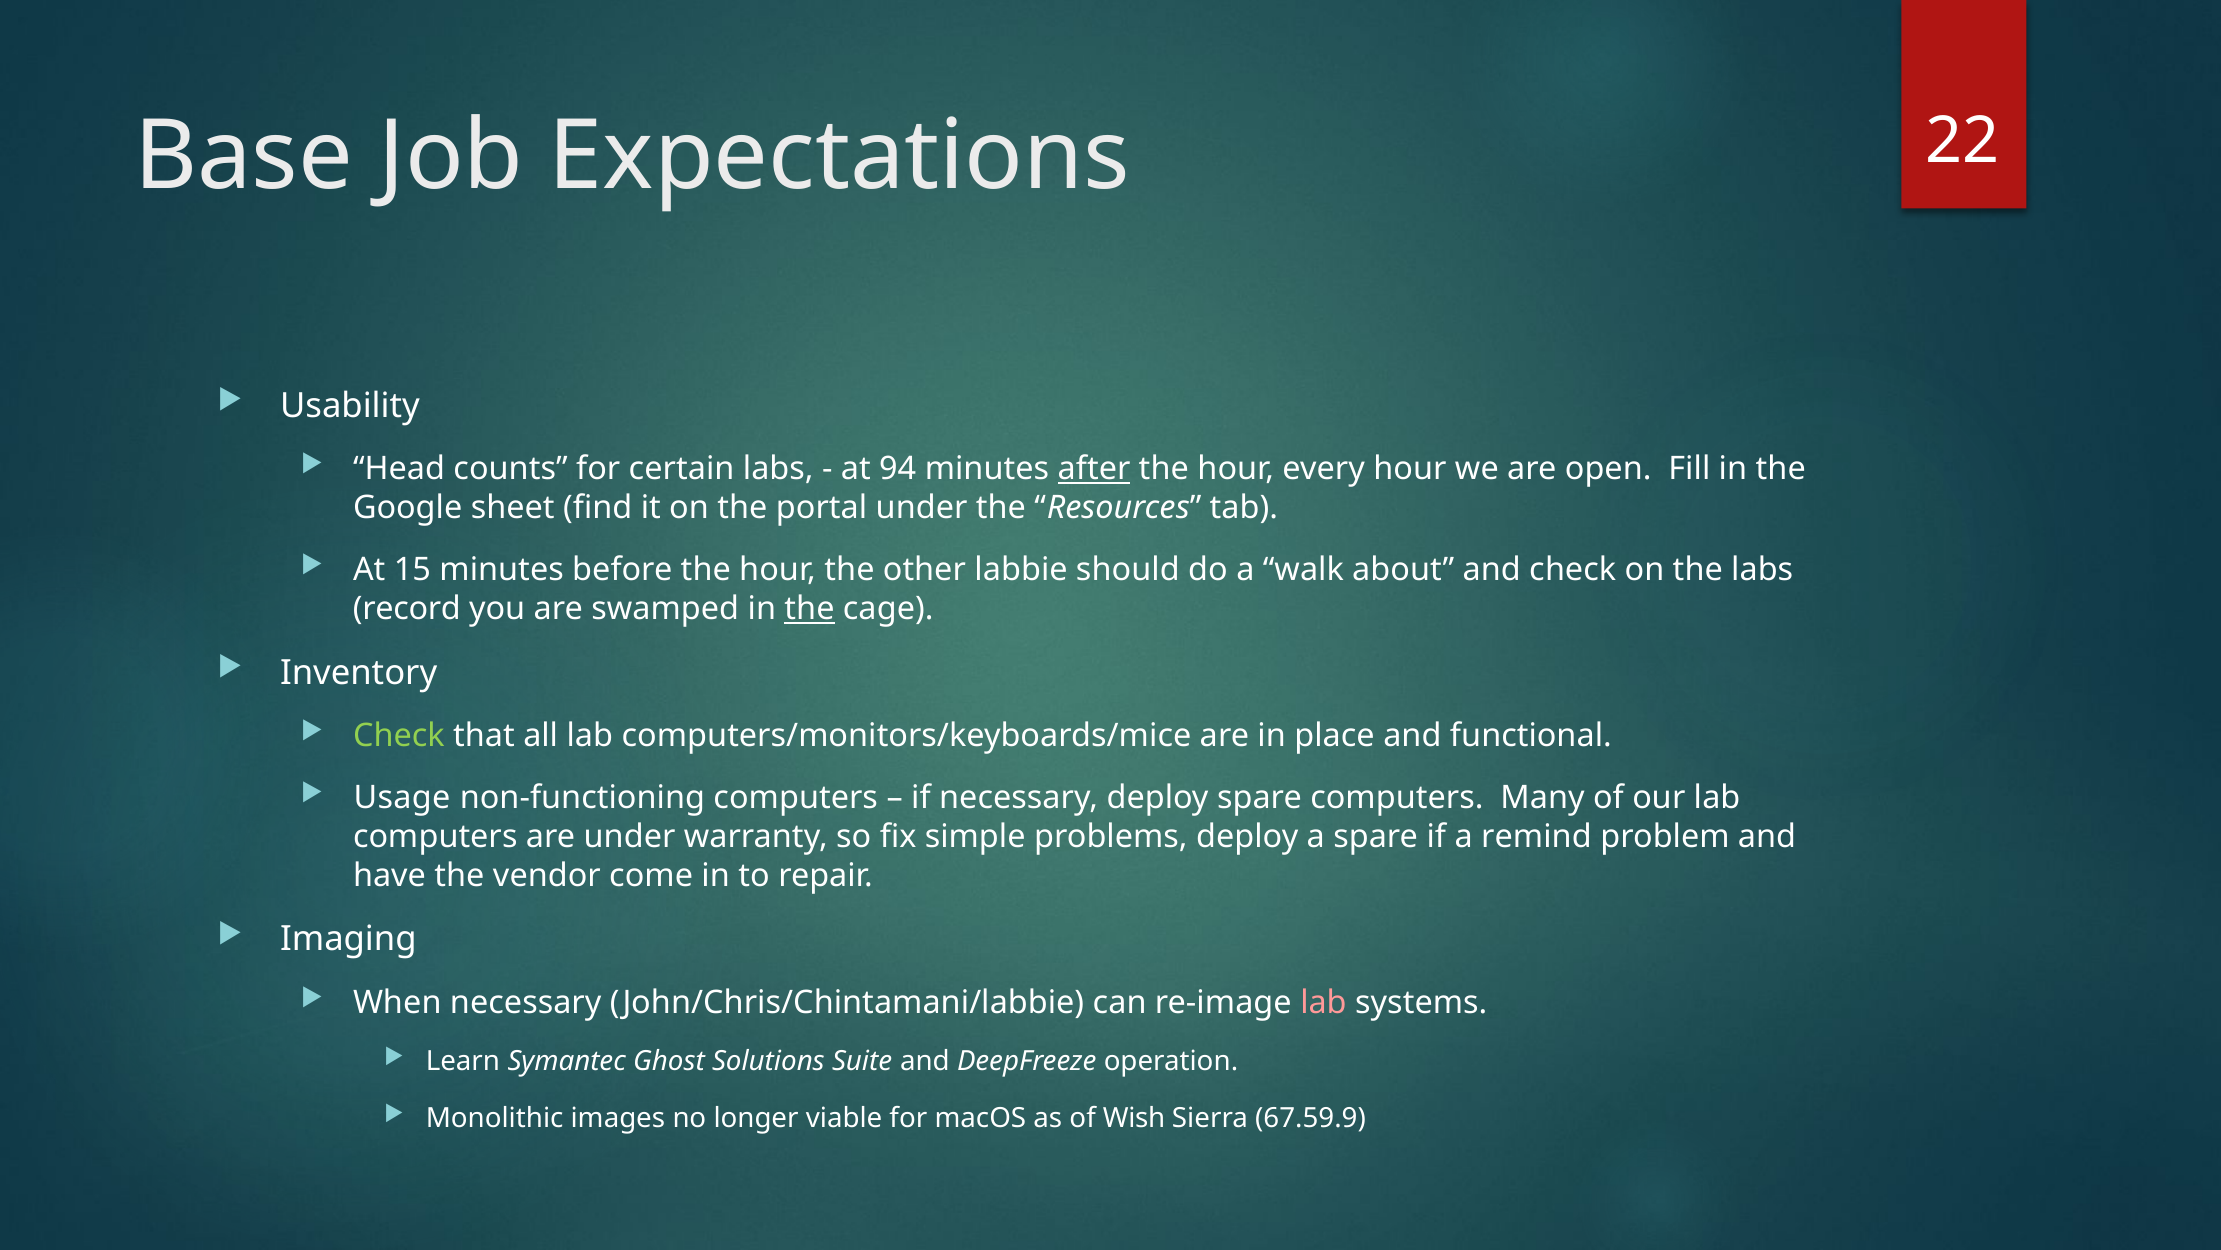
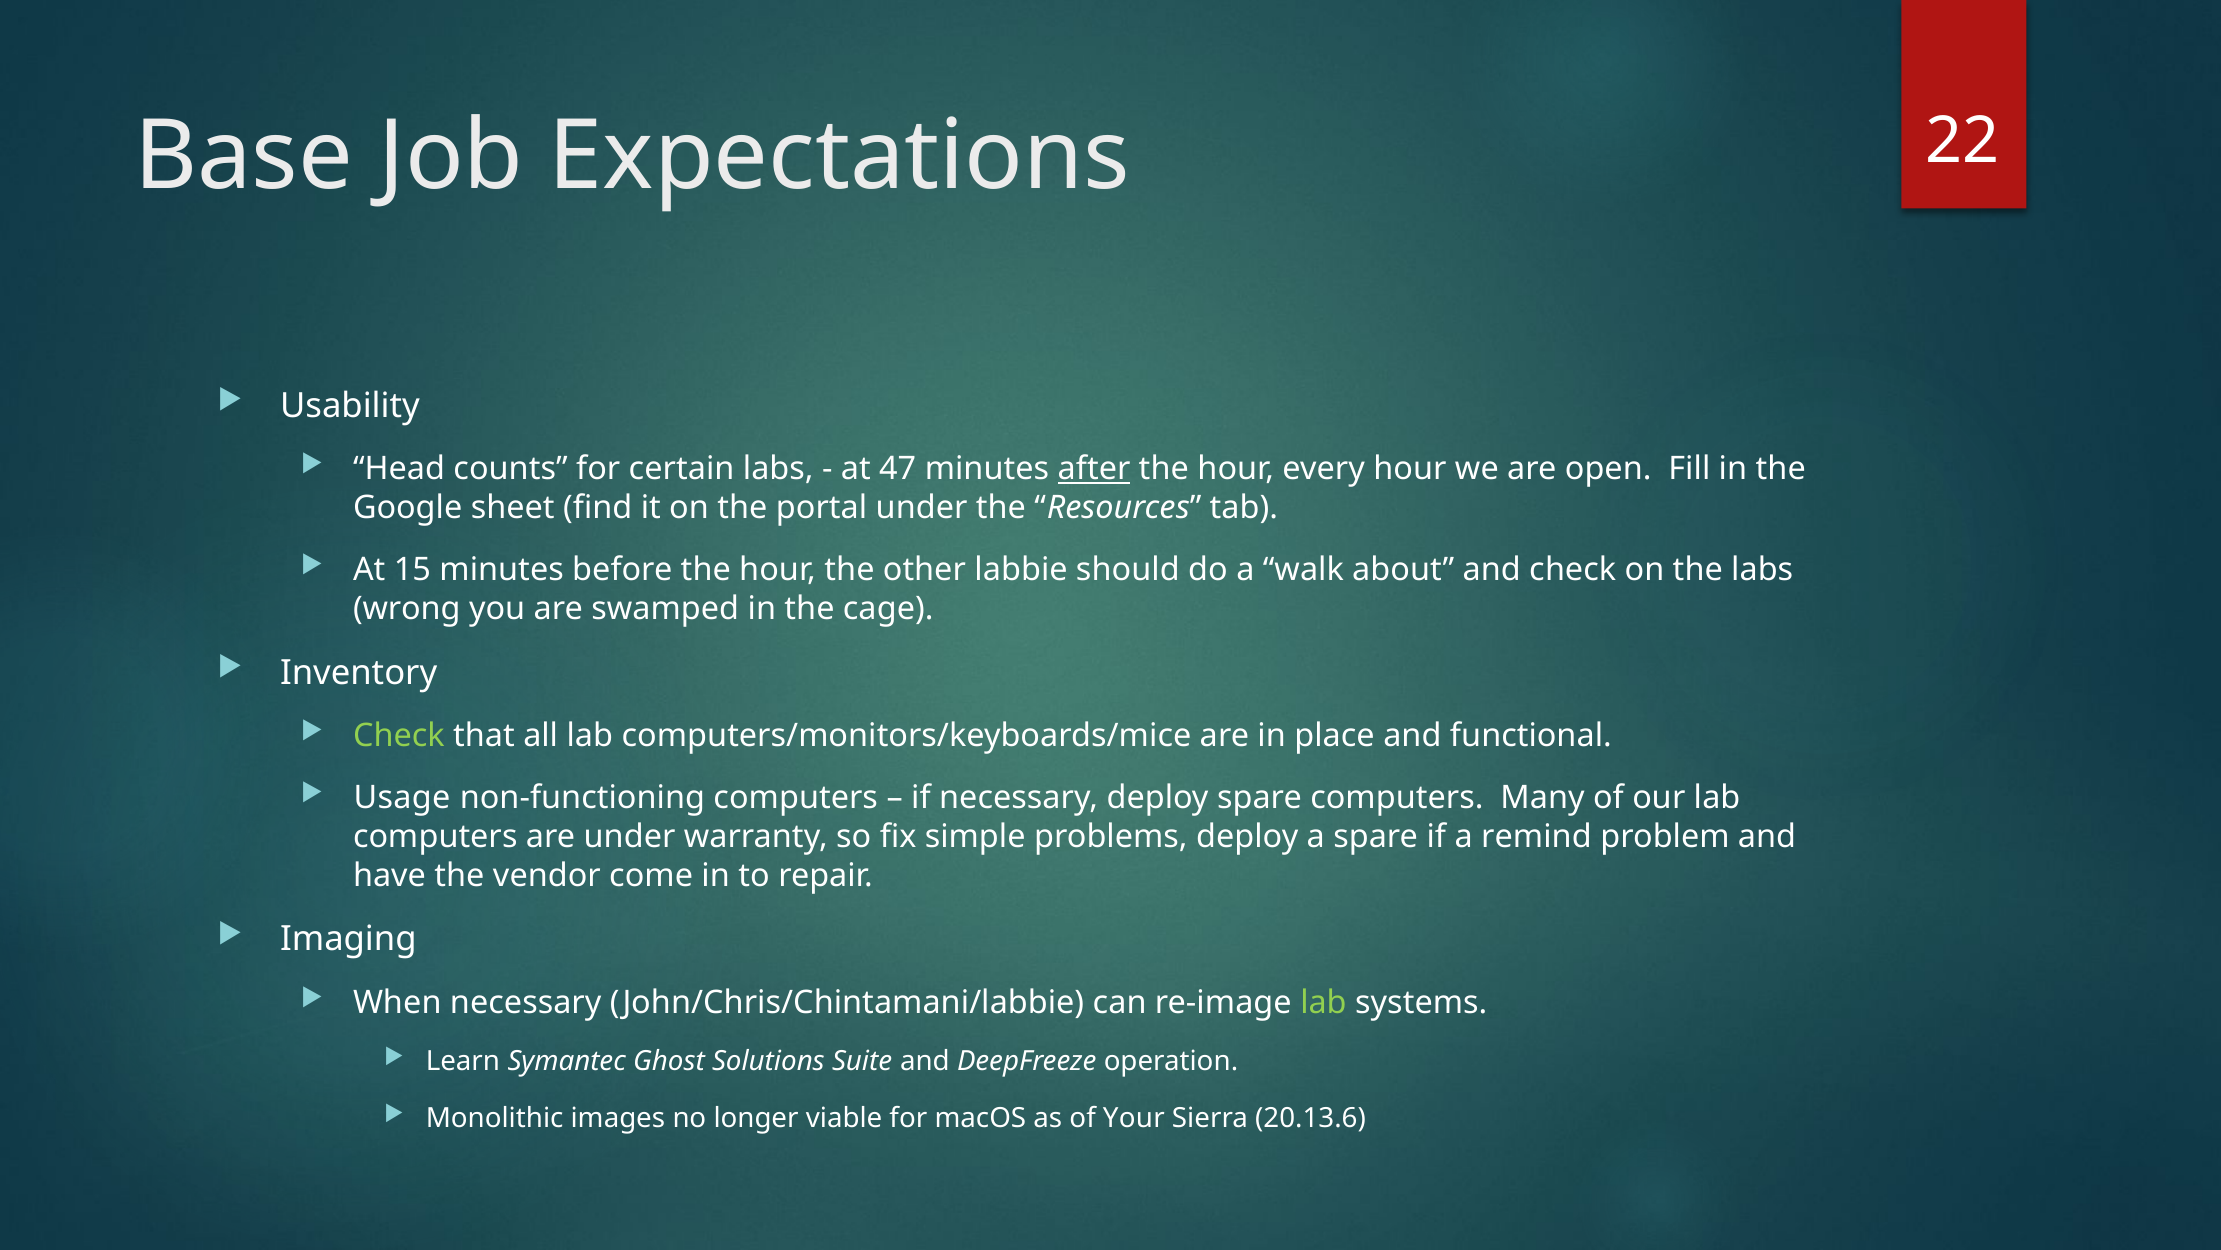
94: 94 -> 47 (898, 469)
record: record -> wrong (407, 609)
the underline: present -> none (809, 609)
lab colour: pink -> light green (1323, 1002)
Wish: Wish -> Your (1134, 1118)
67.59.9: 67.59.9 -> 20.13.6 (1311, 1118)
